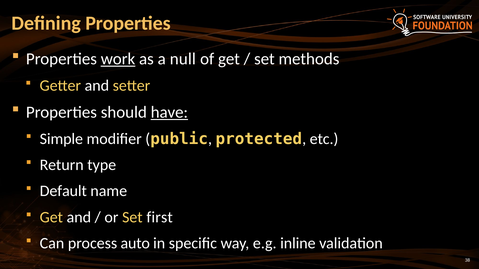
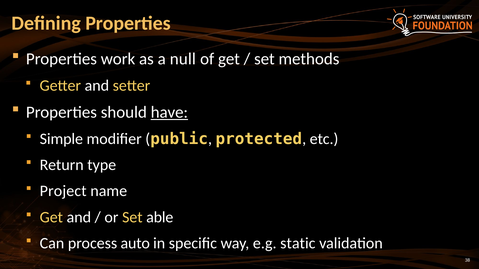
work underline: present -> none (118, 59)
Default: Default -> Project (63, 191)
first: first -> able (160, 218)
inline: inline -> static (298, 244)
